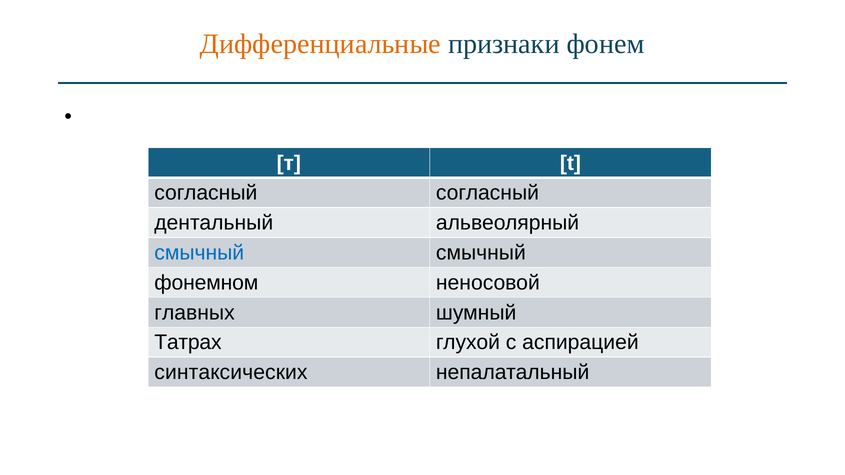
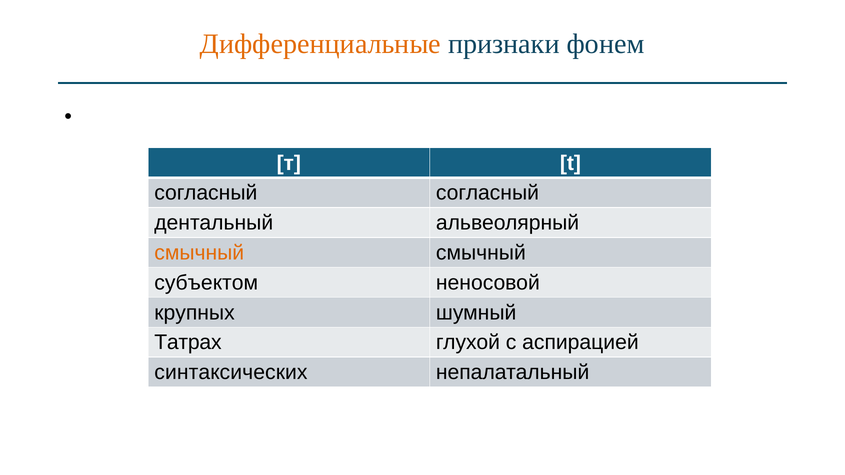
смычный colour: blue -> orange (199, 253)
фонемном: фонемном -> субъектом (206, 283)
главных: главных -> крупных (195, 313)
